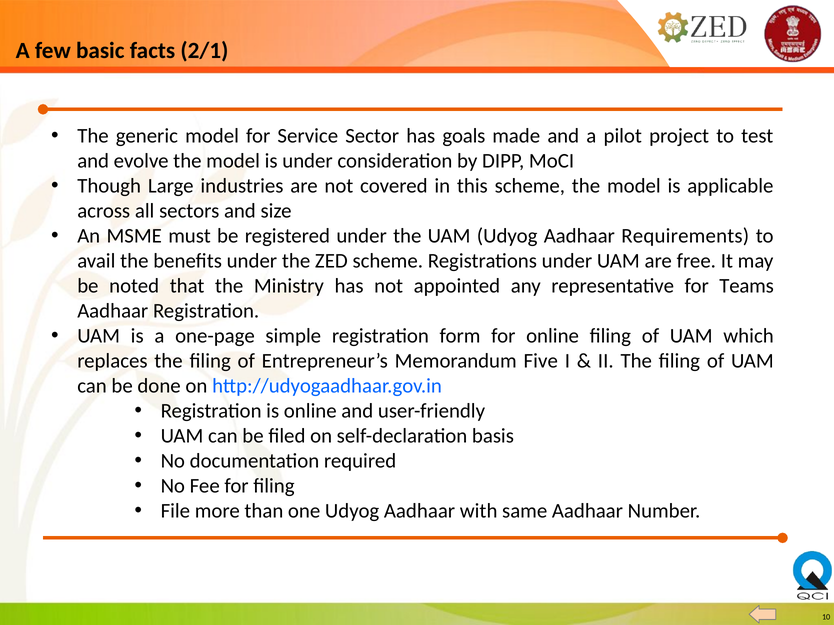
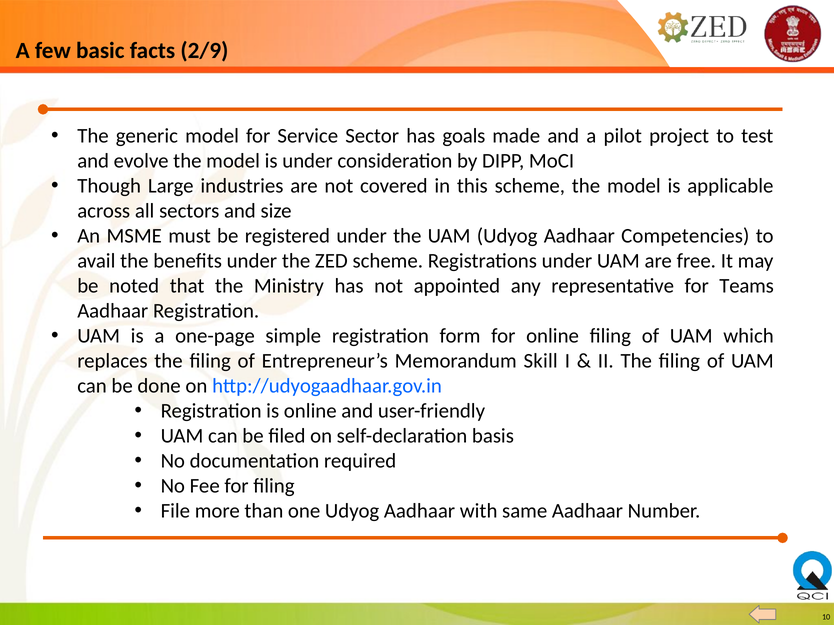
2/1: 2/1 -> 2/9 (204, 50)
Requirements: Requirements -> Competencies (685, 236)
Five: Five -> Skill (541, 361)
